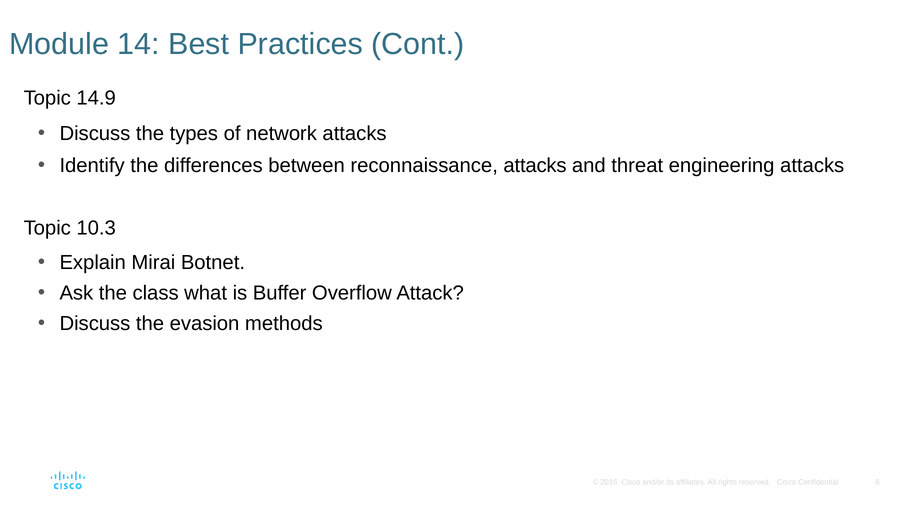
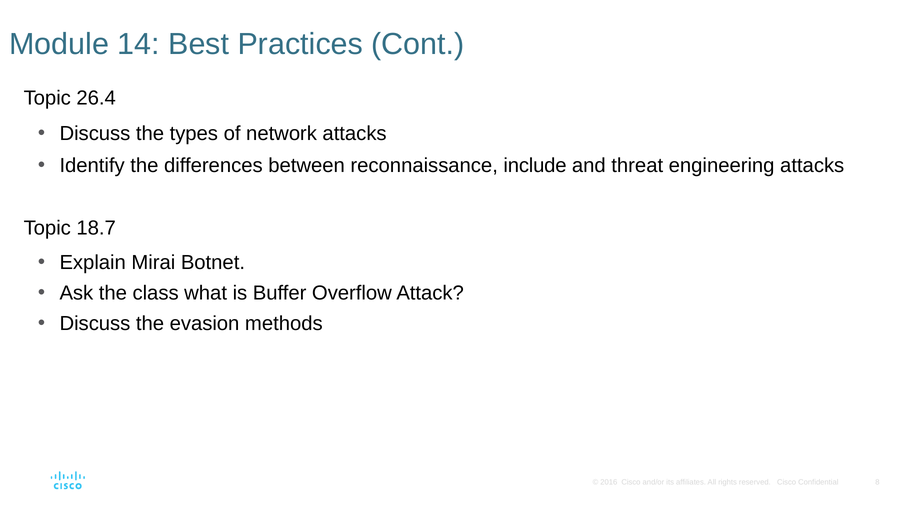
14.9: 14.9 -> 26.4 (96, 98)
reconnaissance attacks: attacks -> include (535, 166)
10.3: 10.3 -> 18.7 (96, 228)
